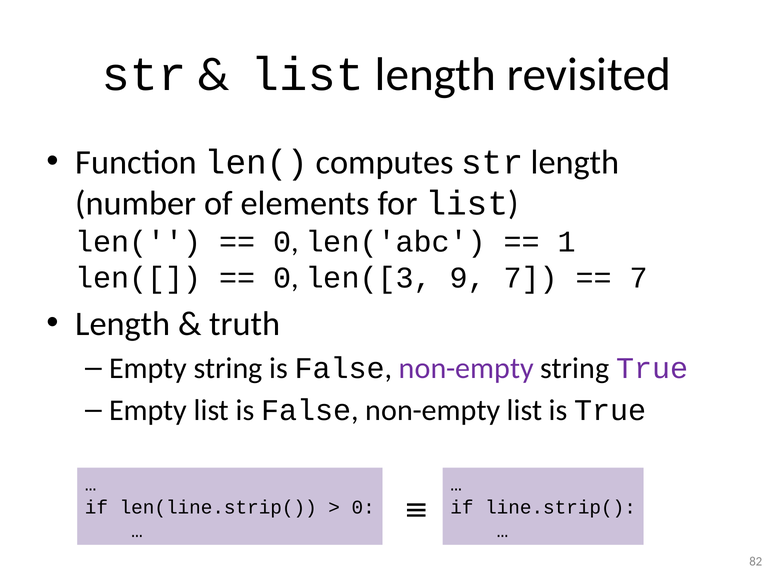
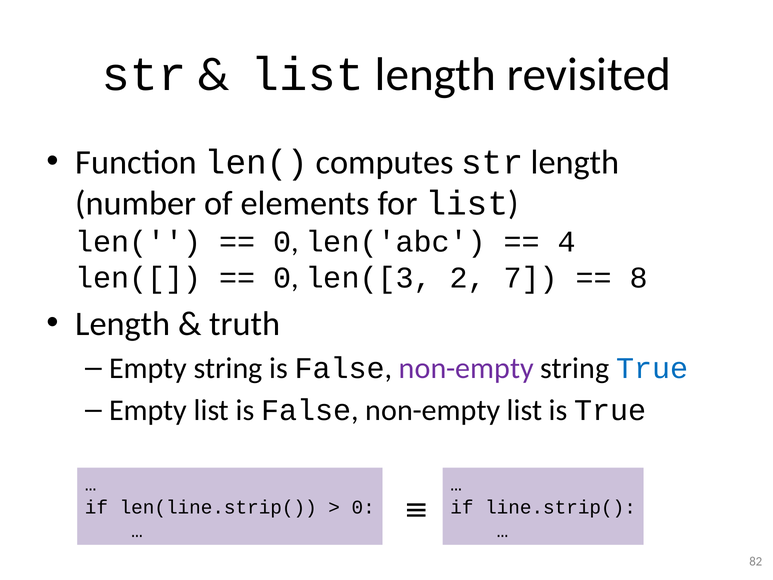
1: 1 -> 4 (567, 242)
9: 9 -> 2 (468, 278)
7: 7 -> 8 (639, 278)
True colour: purple -> blue (652, 368)
